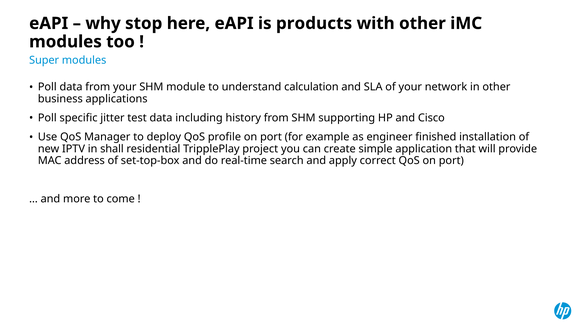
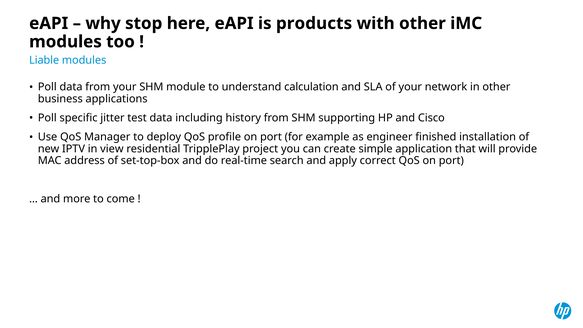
Super: Super -> Liable (44, 60)
shall: shall -> view (112, 149)
